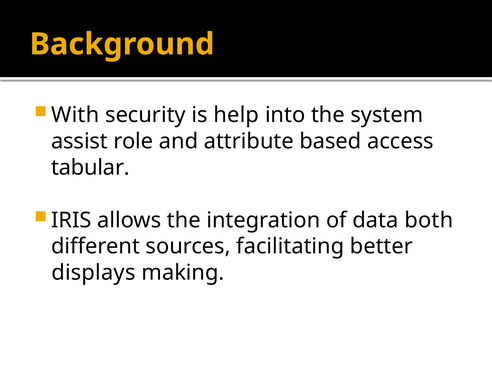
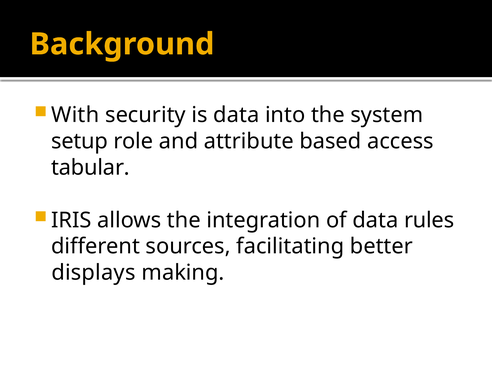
is help: help -> data (236, 115)
assist: assist -> setup (80, 141)
both: both -> rules (429, 220)
